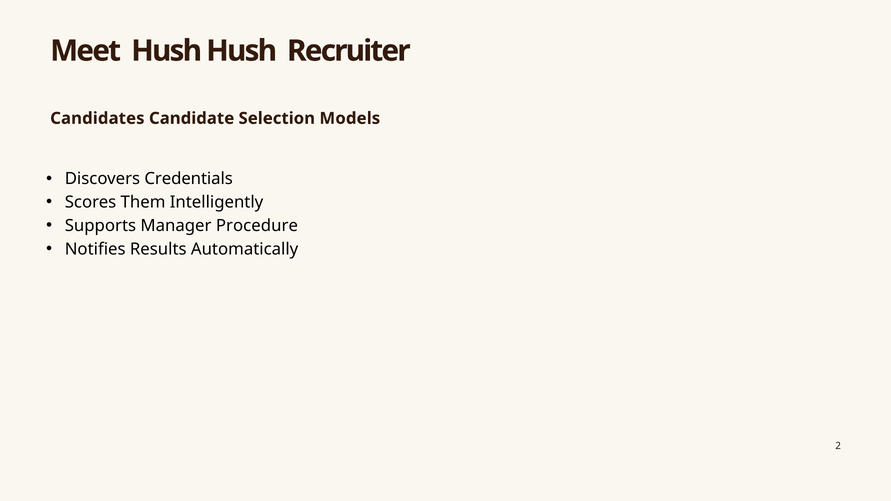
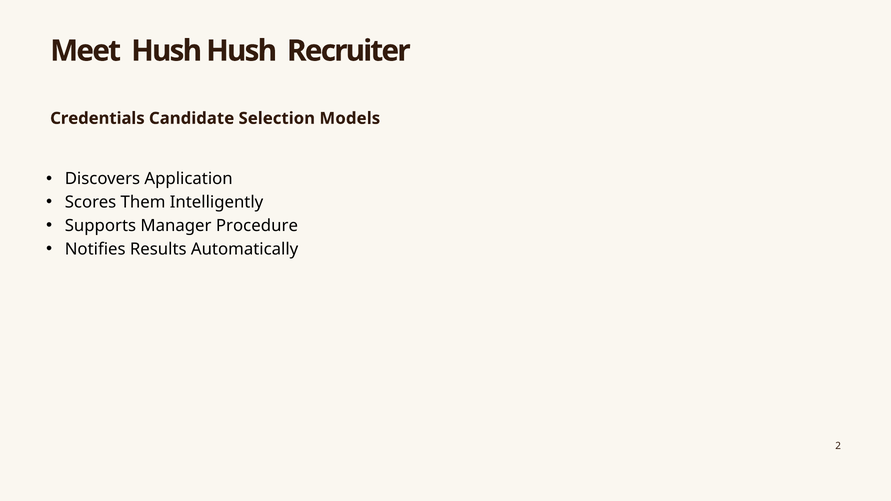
Candidates: Candidates -> Credentials (97, 118)
Credentials: Credentials -> Application (189, 179)
